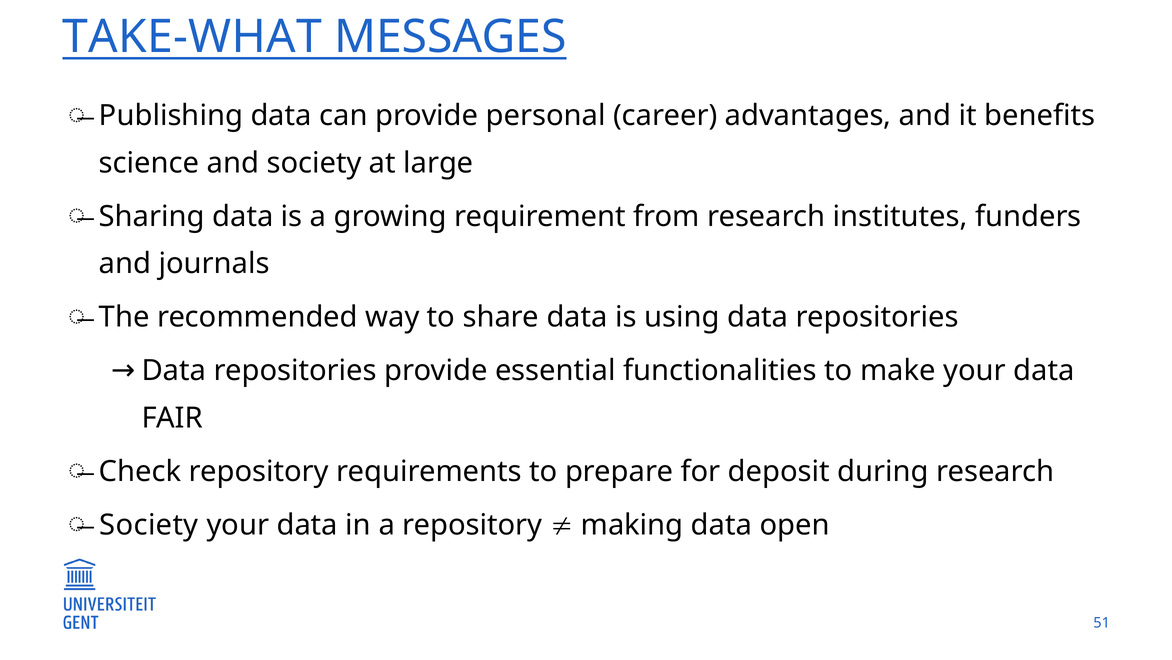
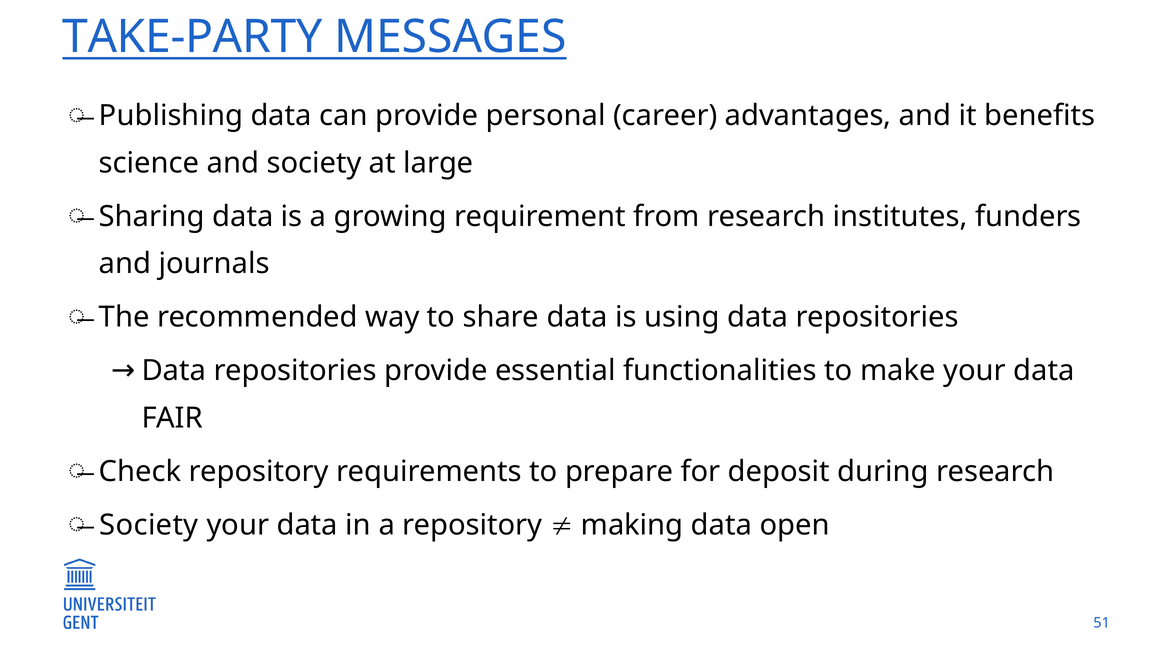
TAKE-WHAT: TAKE-WHAT -> TAKE-PARTY (192, 37)
